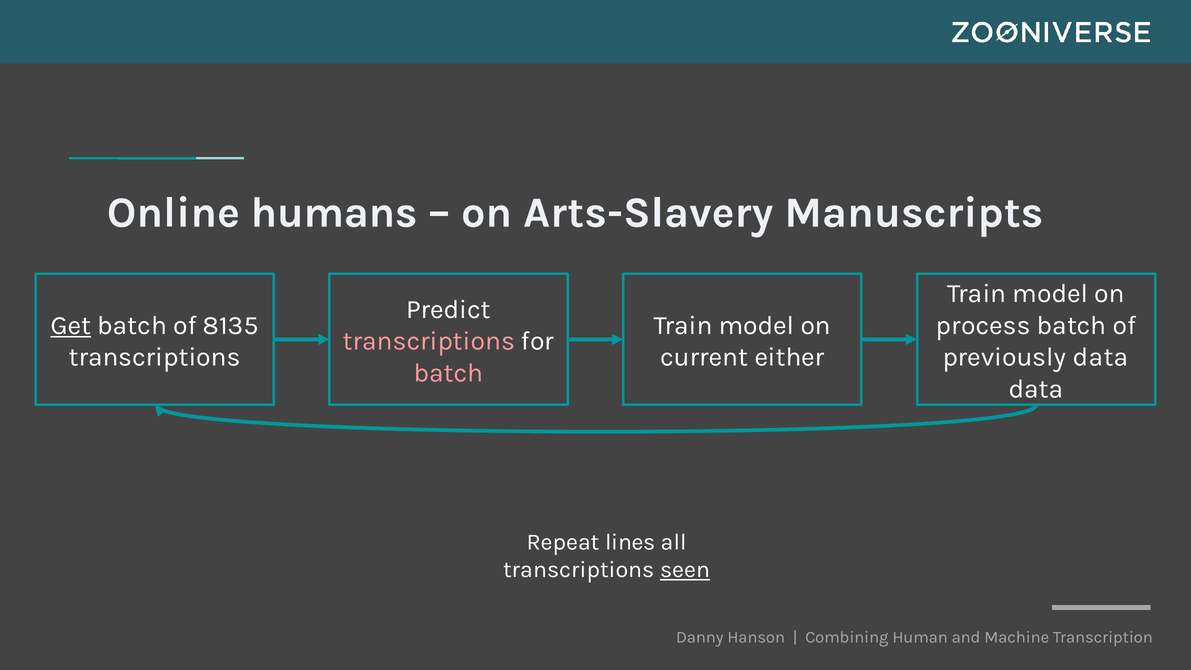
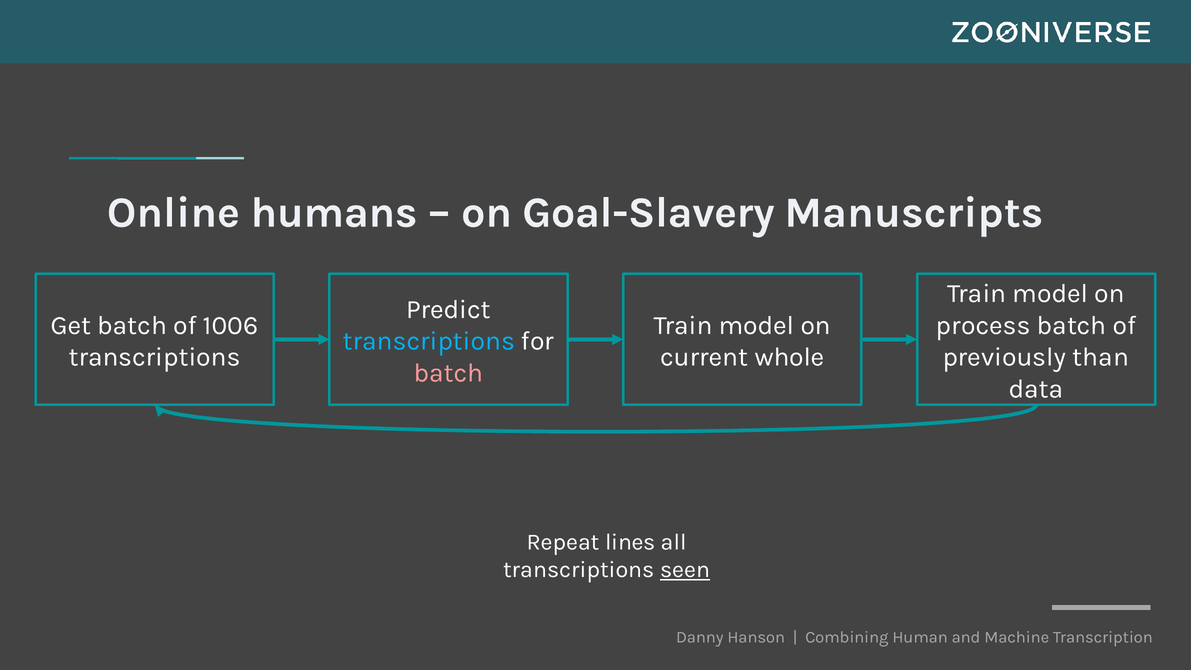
Arts-Slavery: Arts-Slavery -> Goal-Slavery (648, 212)
Get underline: present -> none (71, 325)
8135: 8135 -> 1006 (231, 325)
transcriptions colour: pink -> light blue (429, 341)
either: either -> whole (789, 357)
previously data: data -> than (1101, 357)
